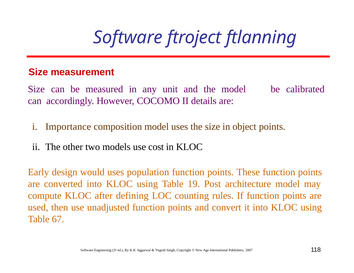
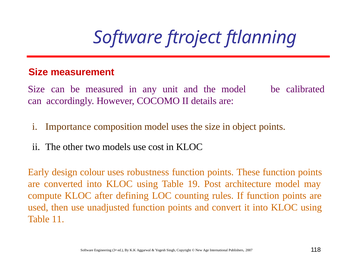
would: would -> colour (92, 172)
population: population -> robustness (148, 172)
67: 67 -> 11 (58, 220)
